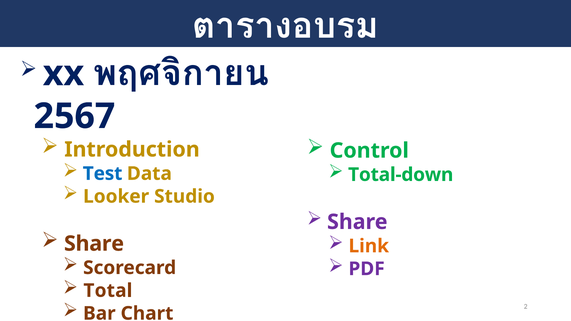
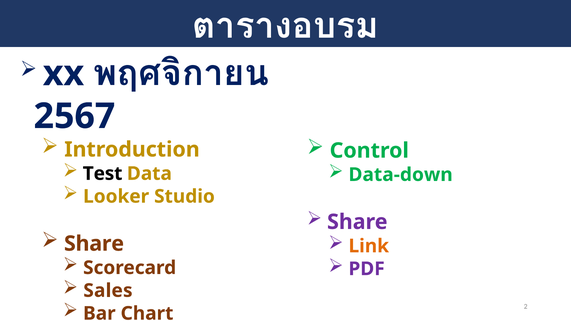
Test colour: blue -> black (103, 174)
Total-down: Total-down -> Data-down (401, 175)
Total: Total -> Sales (108, 291)
